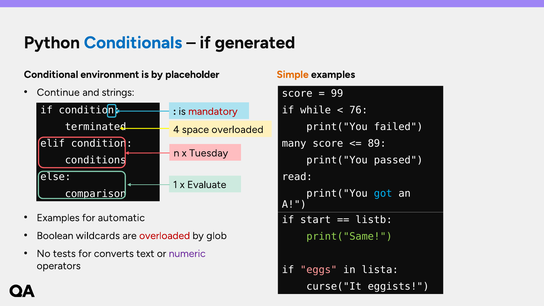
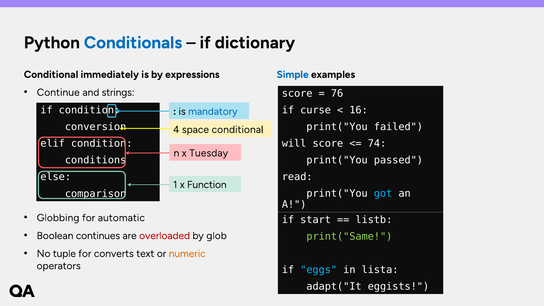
generated: generated -> dictionary (255, 43)
environment: environment -> immediately (110, 75)
placeholder: placeholder -> expressions (192, 75)
Simple colour: orange -> blue (293, 75)
99: 99 -> 76 (337, 93)
while: while -> curse (316, 110)
76: 76 -> 16 (359, 110)
mandatory colour: red -> blue (213, 111)
terminated: terminated -> conversion (96, 127)
space overloaded: overloaded -> conditional (237, 130)
many: many -> will (294, 143)
89: 89 -> 74 (377, 143)
Evaluate: Evaluate -> Function (207, 185)
Examples: Examples -> Globbing (58, 218)
wildcards: wildcards -> continues (98, 236)
tests: tests -> tuple (64, 254)
numeric colour: purple -> orange (187, 254)
eggs colour: pink -> light blue (319, 270)
curse("It: curse("It -> adapt("It (334, 286)
